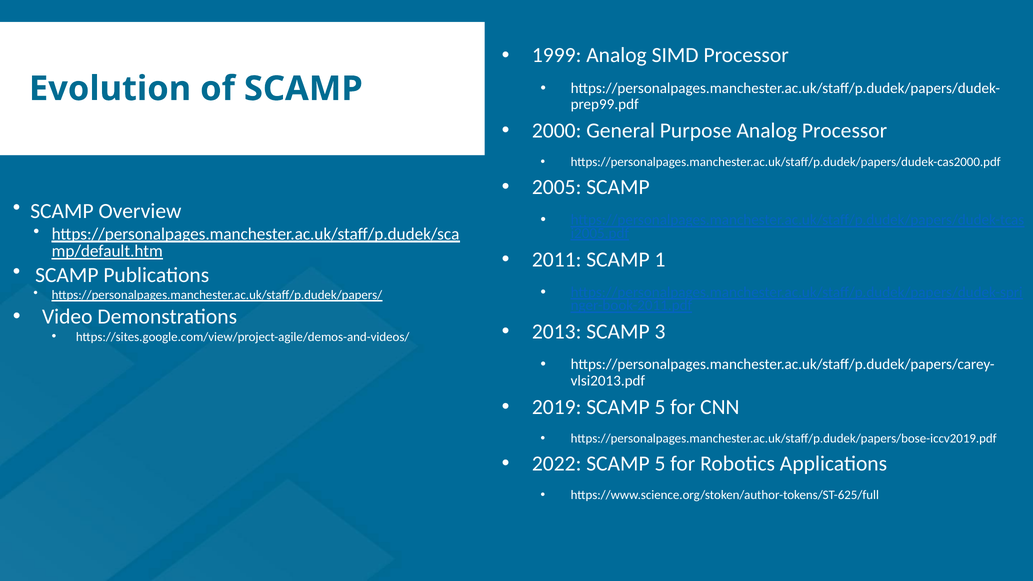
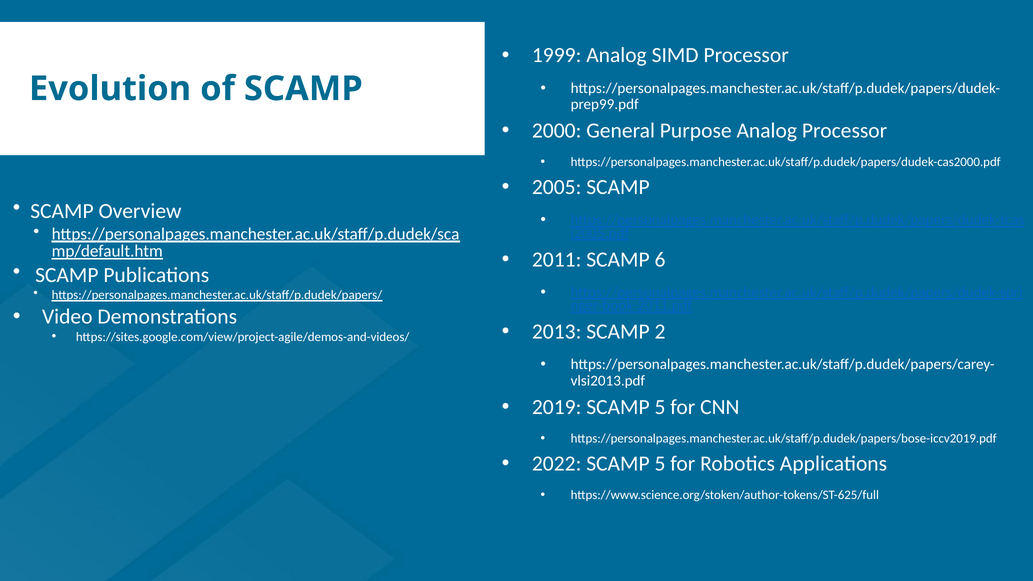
1: 1 -> 6 (660, 259)
3: 3 -> 2 (660, 332)
